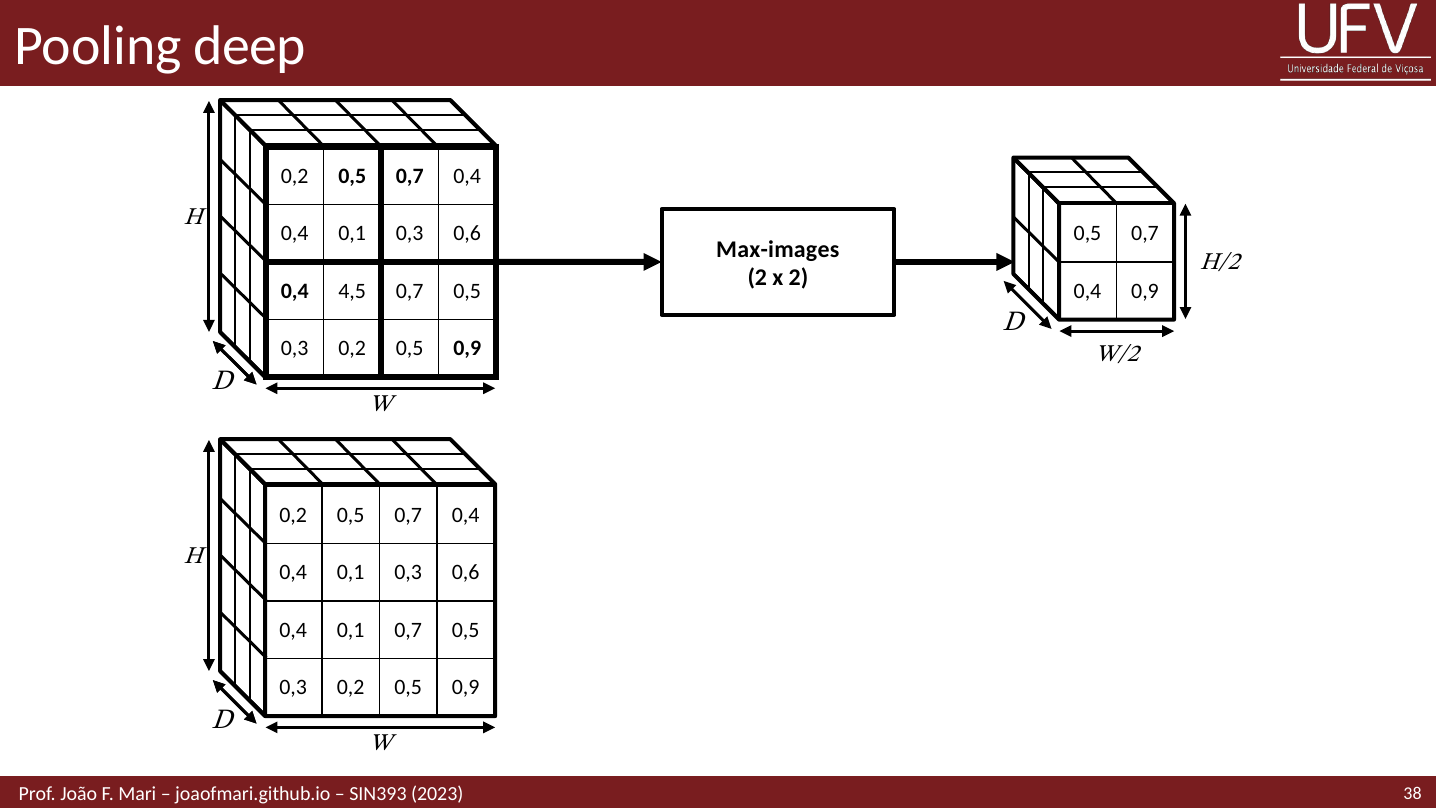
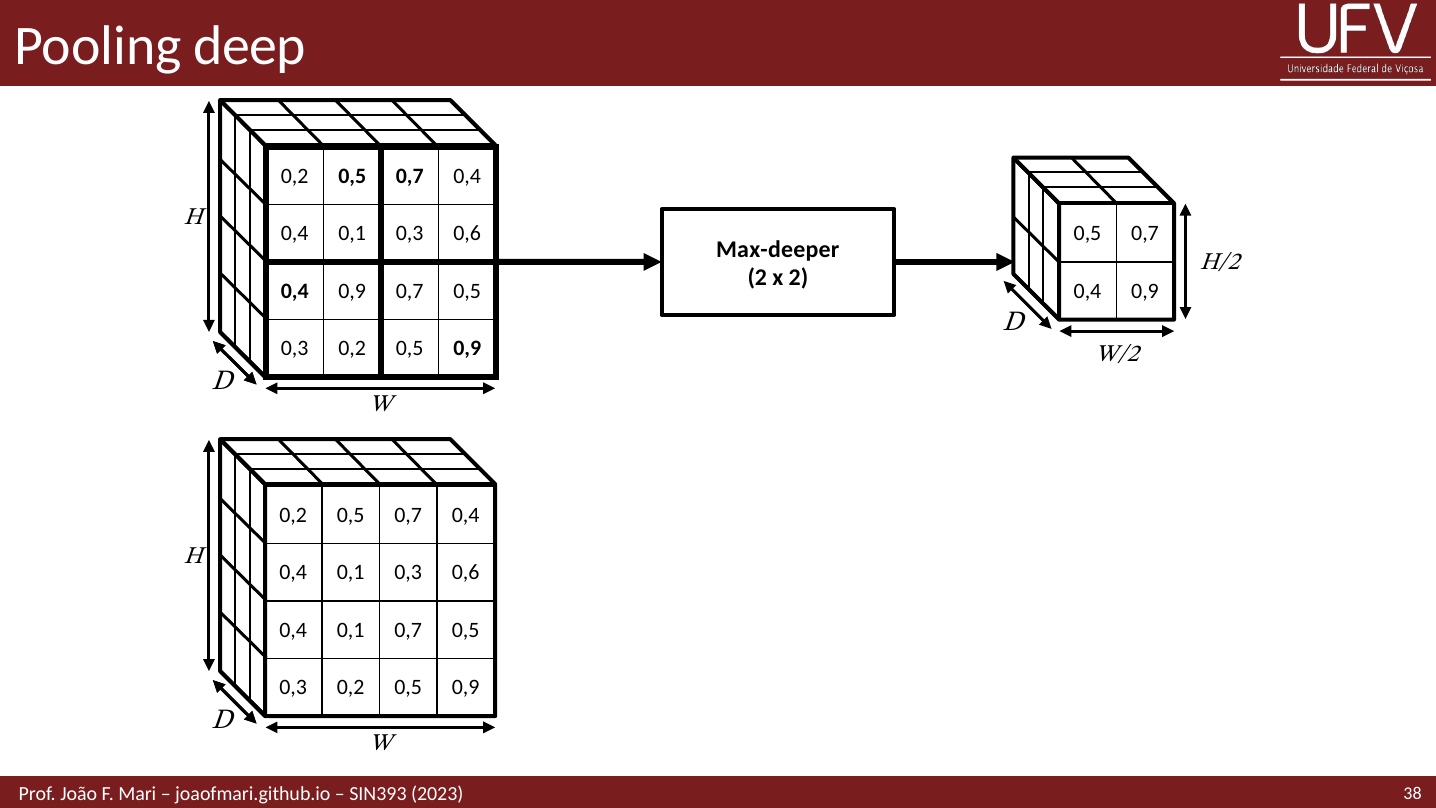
Max-images: Max-images -> Max-deeper (778, 249)
4,5: 4,5 -> 0,9 (352, 291)
